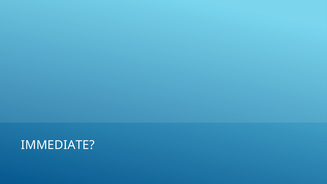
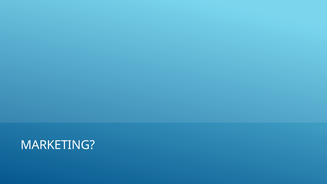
IMMEDIATE: IMMEDIATE -> MARKETING (58, 145)
